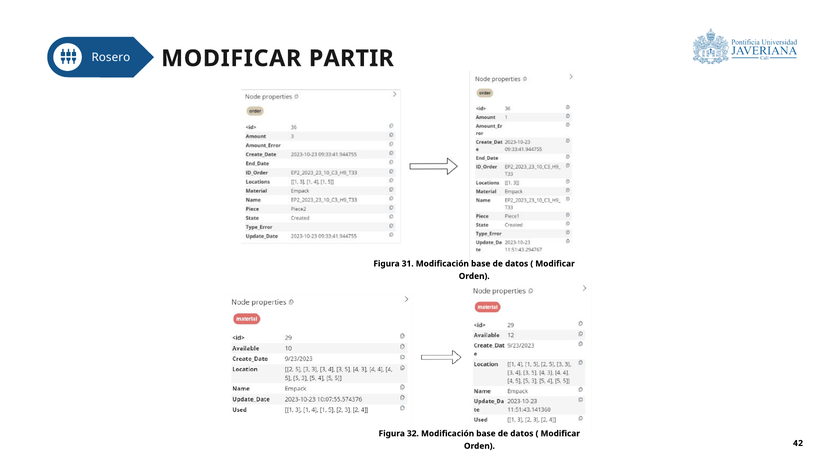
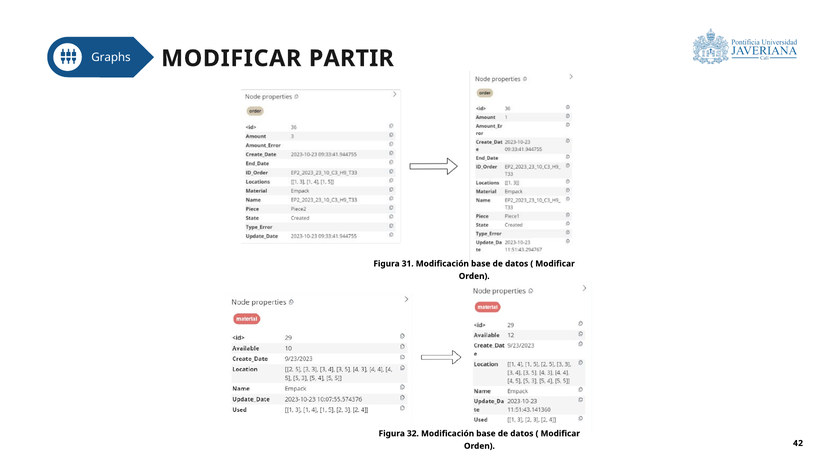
Rosero: Rosero -> Graphs (111, 58)
